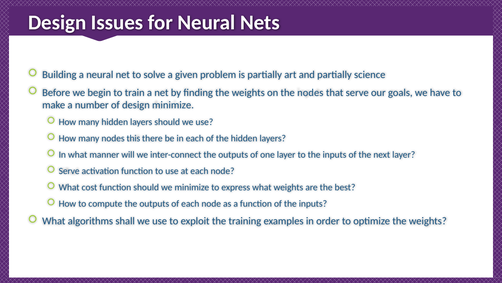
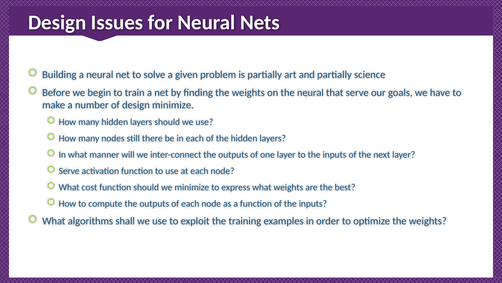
the nodes: nodes -> neural (310, 92)
this: this -> still (133, 138)
